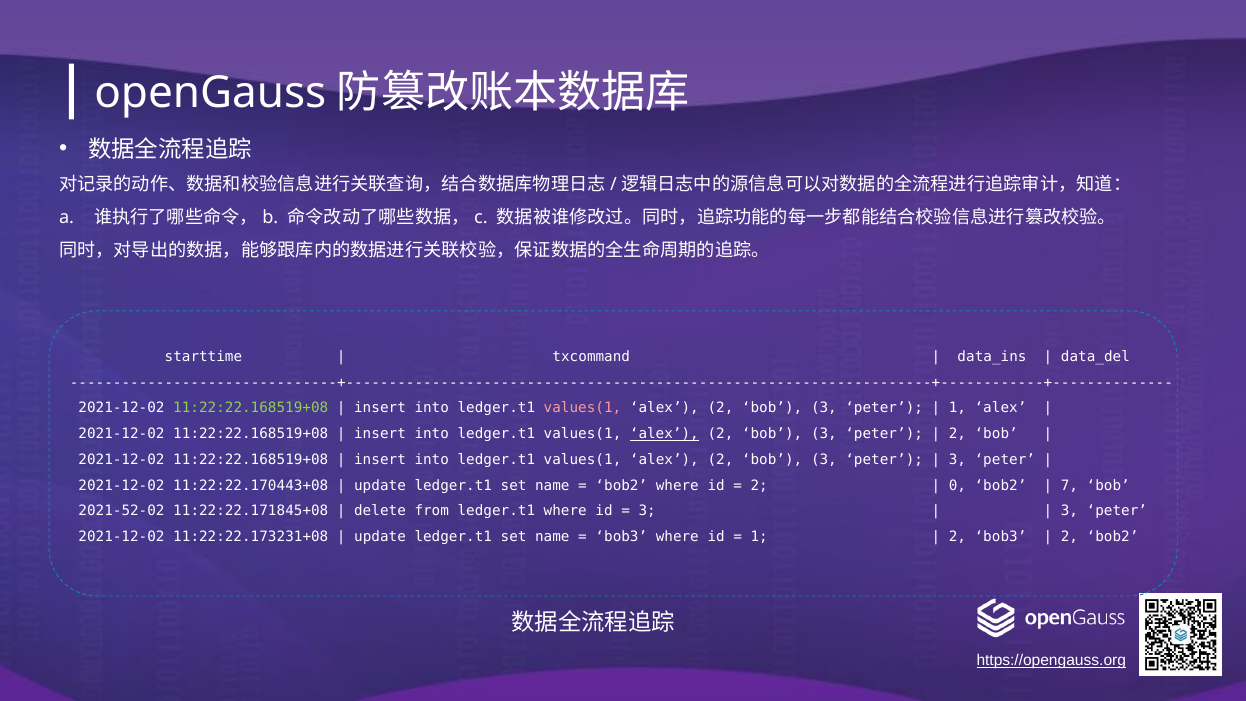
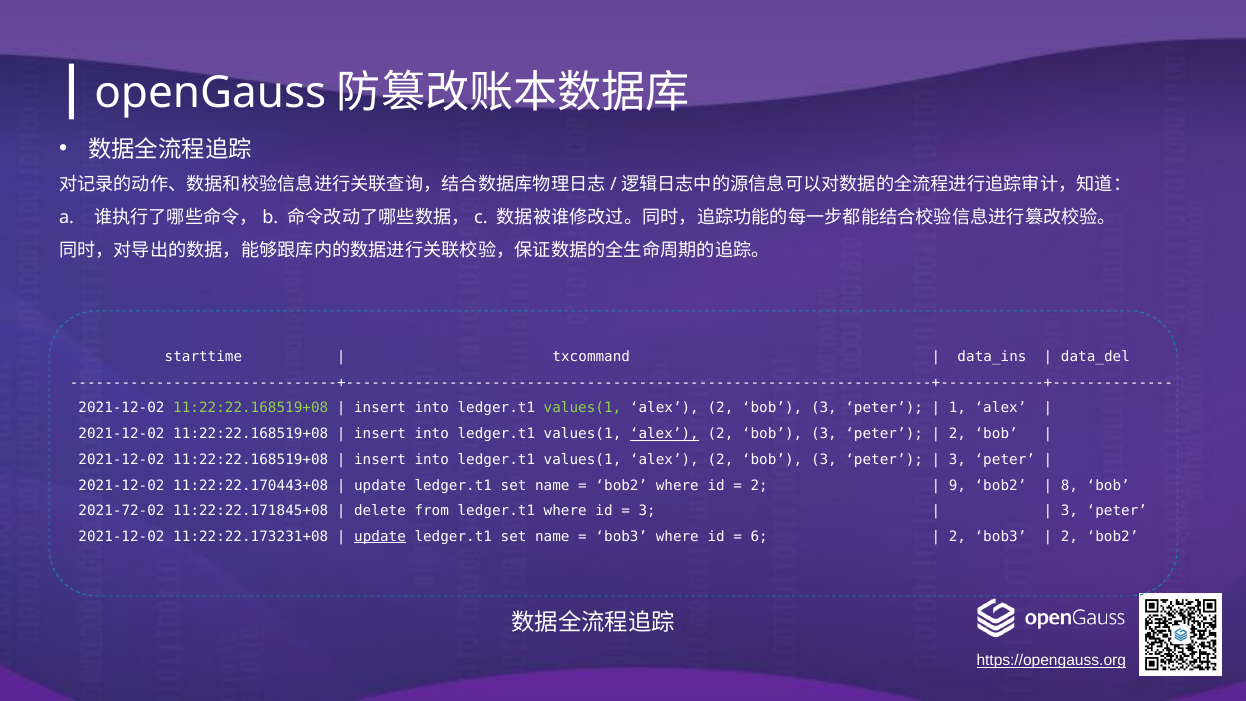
values(1 colour: pink -> light green (583, 408)
0: 0 -> 9 (957, 485)
7: 7 -> 8 (1069, 485)
2021-52-02: 2021-52-02 -> 2021-72-02 (122, 511)
update underline: none -> present (380, 537)
1: 1 -> 6 (759, 537)
